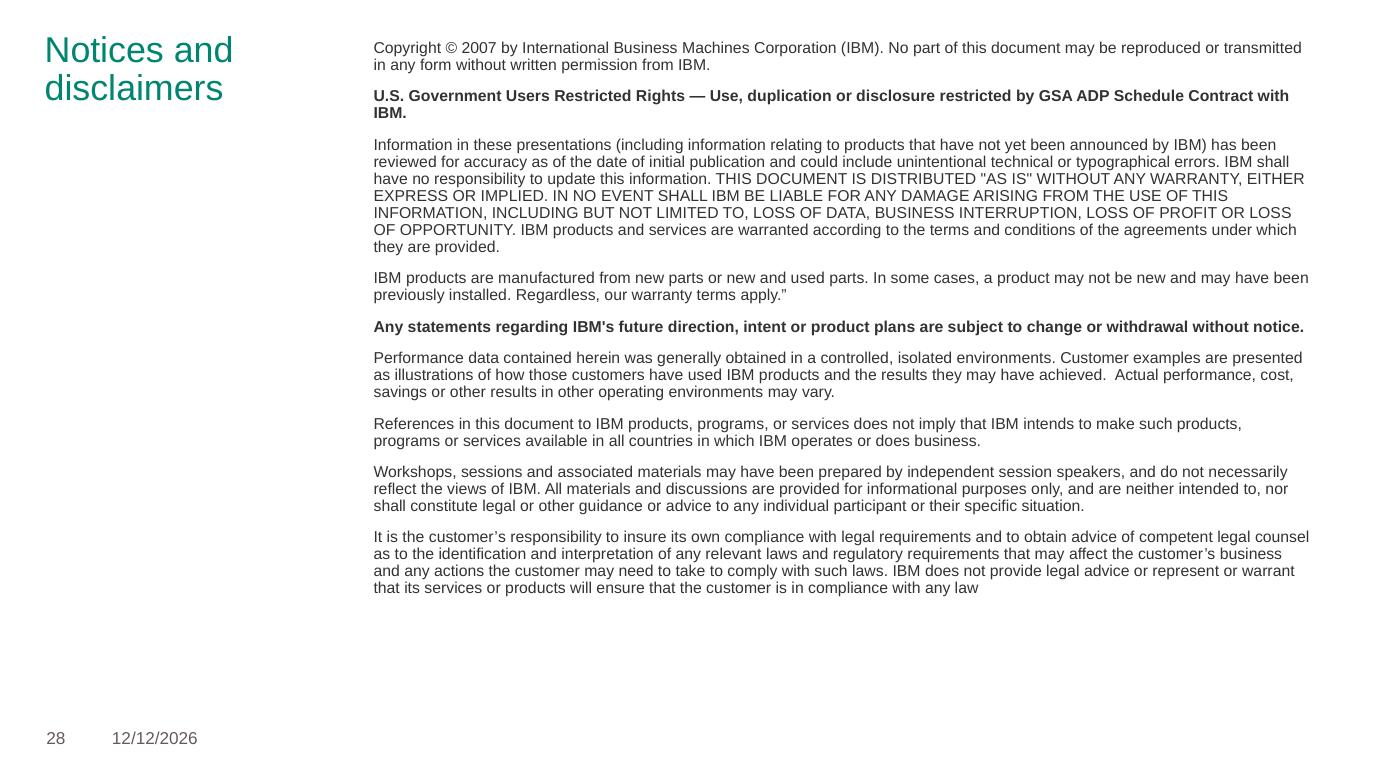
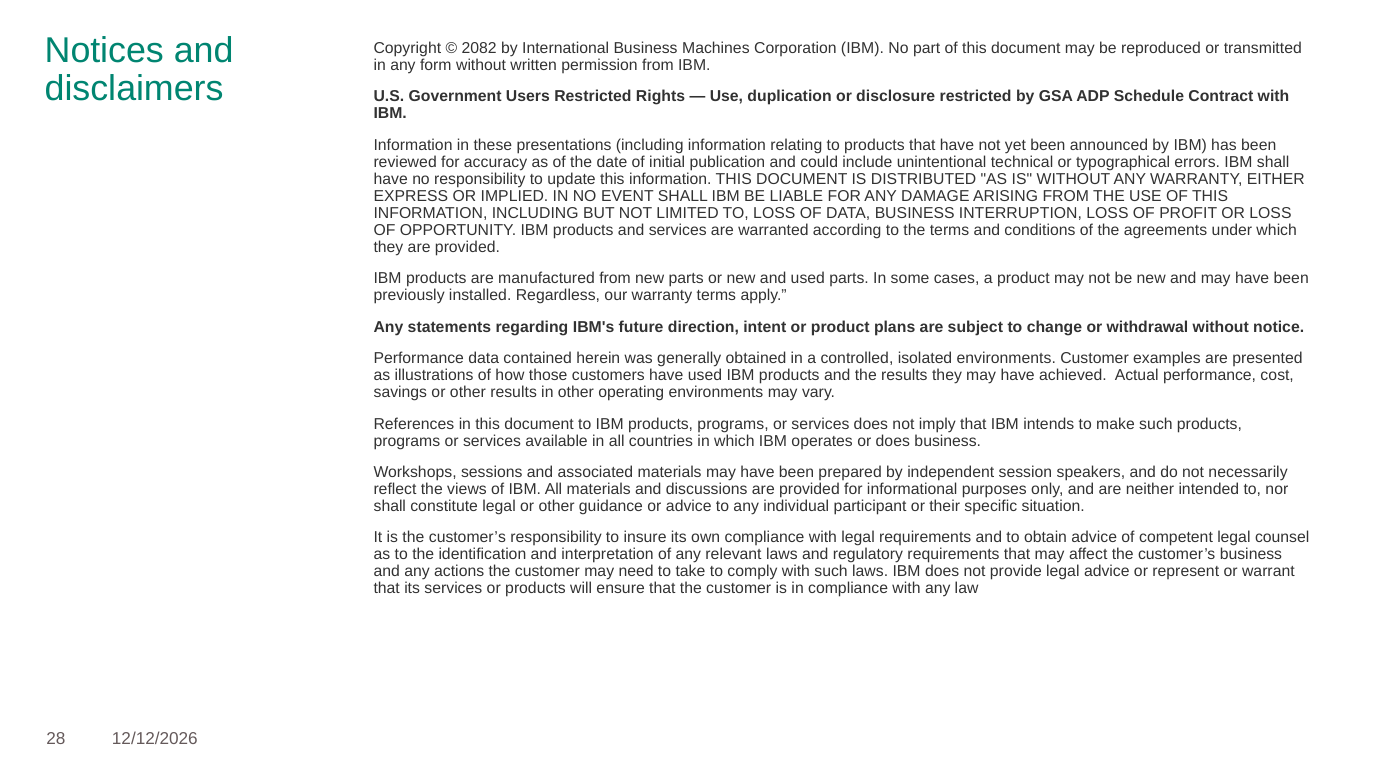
2007: 2007 -> 2082 (479, 48)
